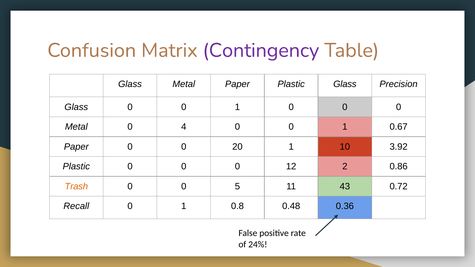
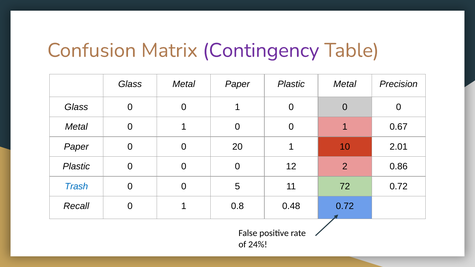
Plastic Glass: Glass -> Metal (345, 84)
Metal 0 4: 4 -> 1 (184, 127)
3.92: 3.92 -> 2.01 (399, 147)
Trash colour: orange -> blue (76, 187)
43: 43 -> 72 (345, 187)
0.48 0.36: 0.36 -> 0.72 (345, 206)
